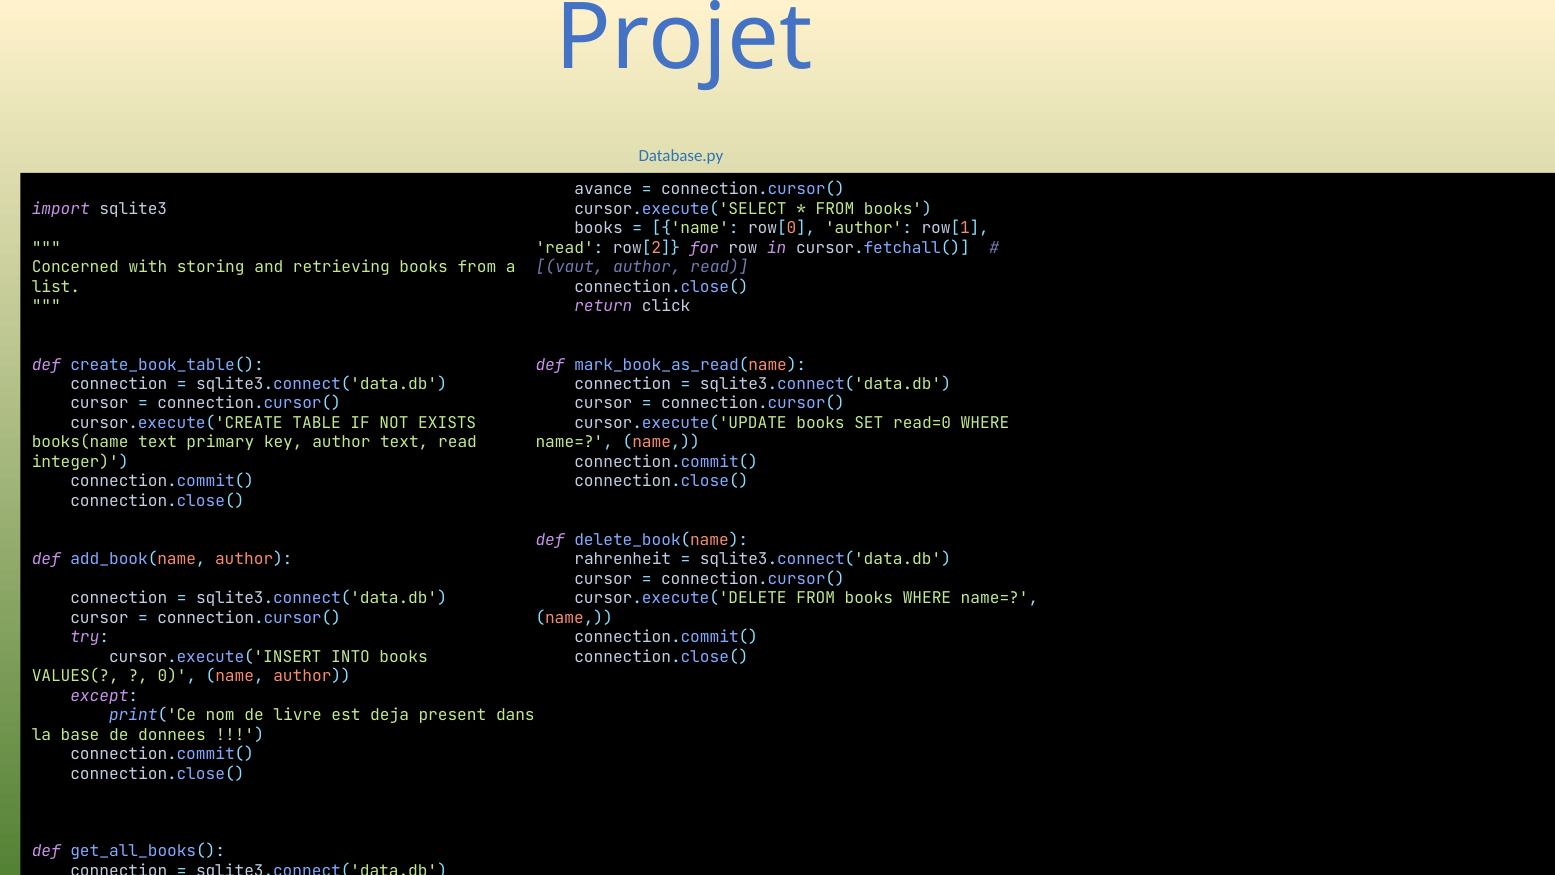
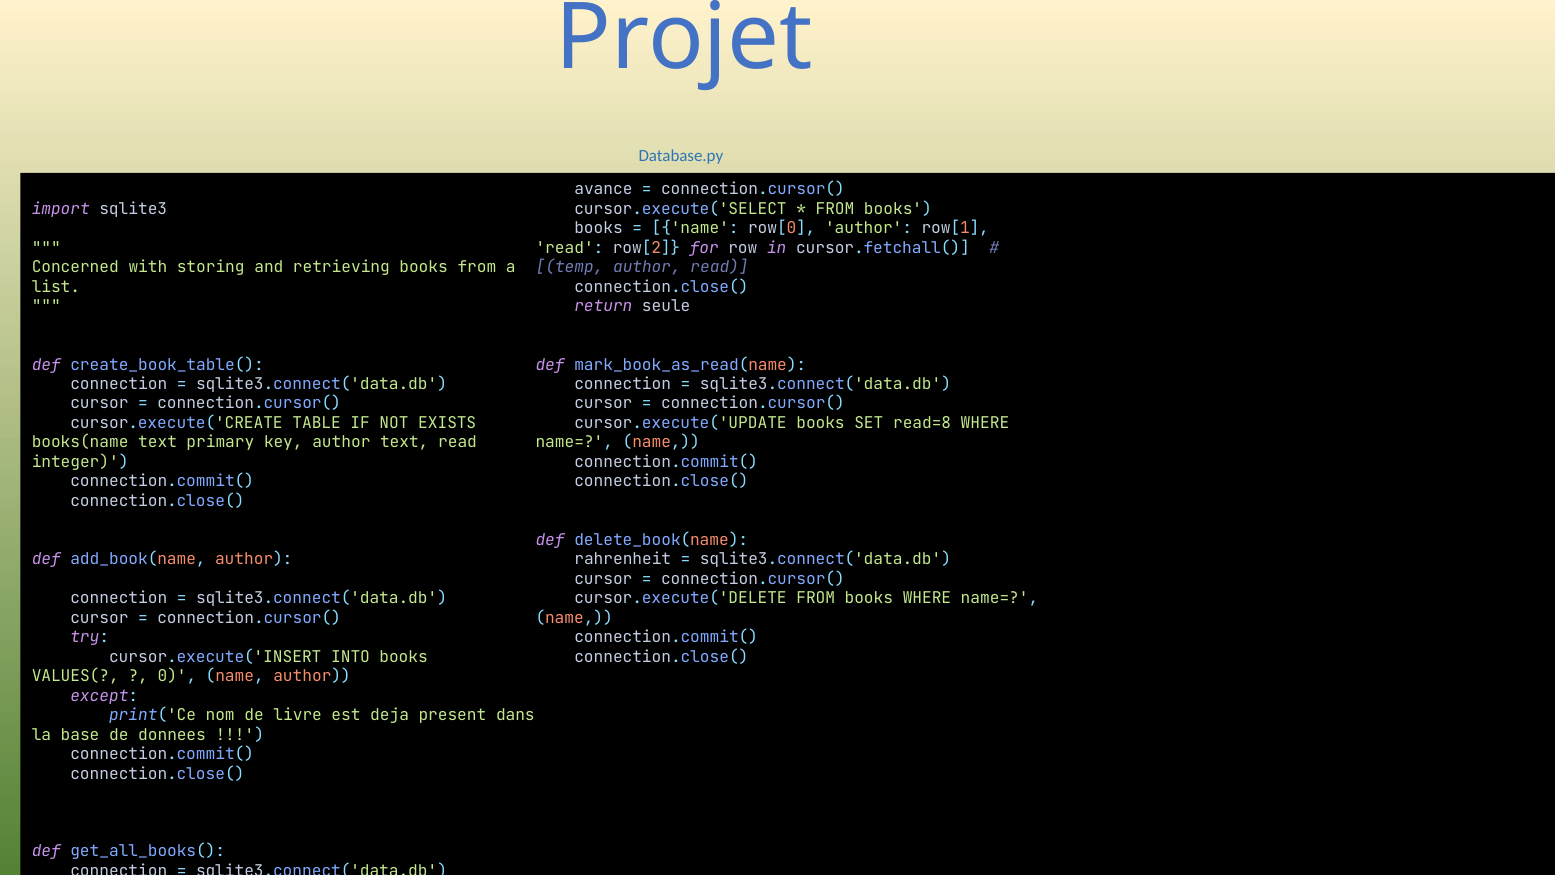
vaut: vaut -> temp (570, 267)
click: click -> seule (666, 306)
read=0: read=0 -> read=8 (922, 423)
